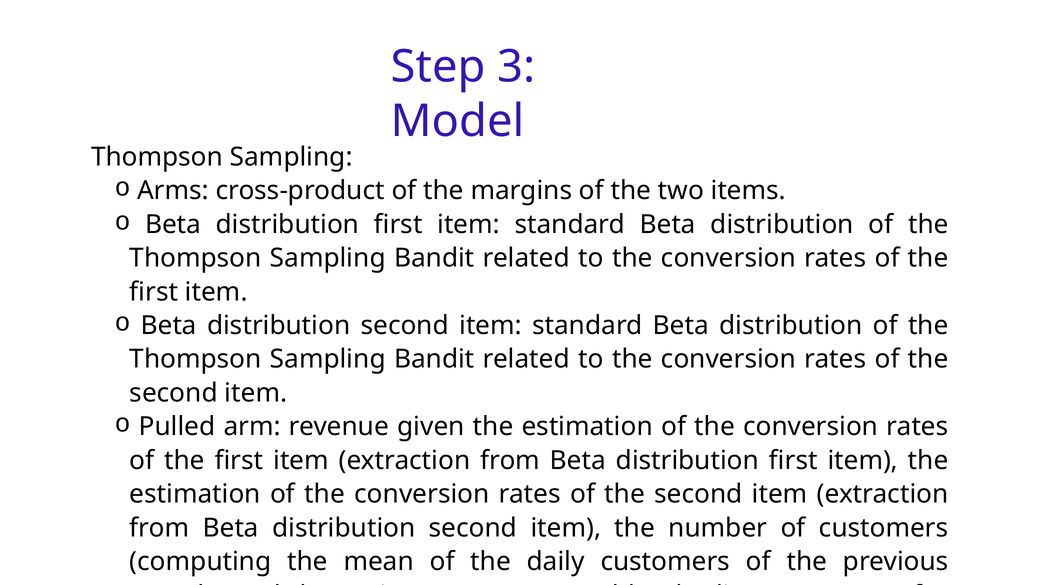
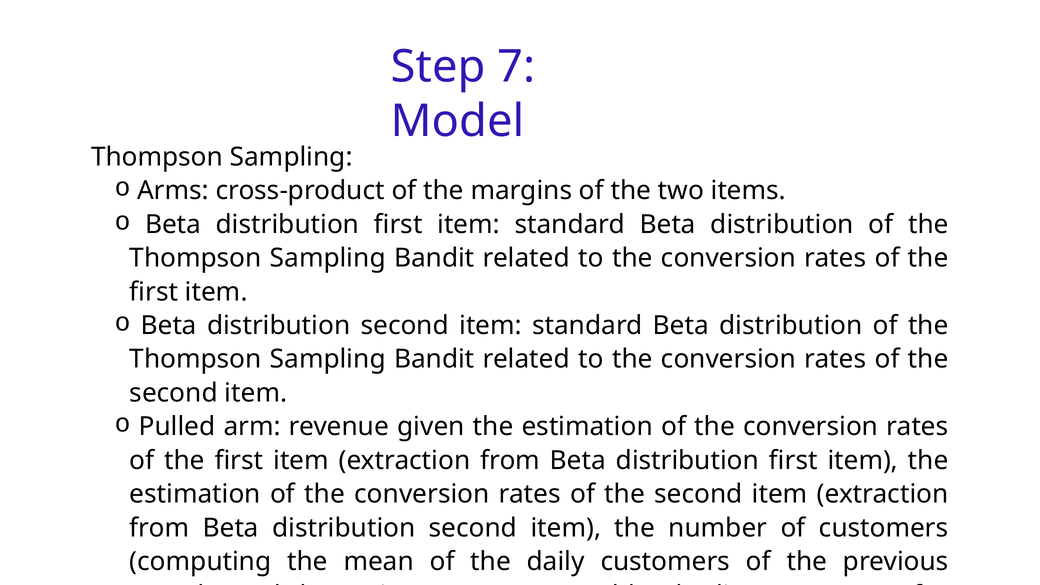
3: 3 -> 7 (516, 67)
